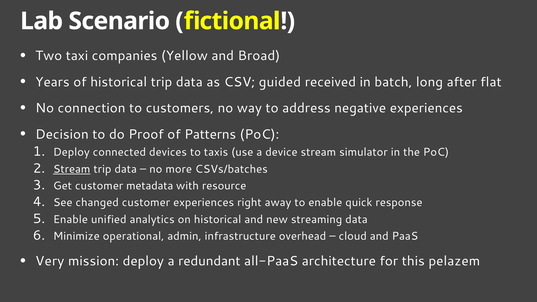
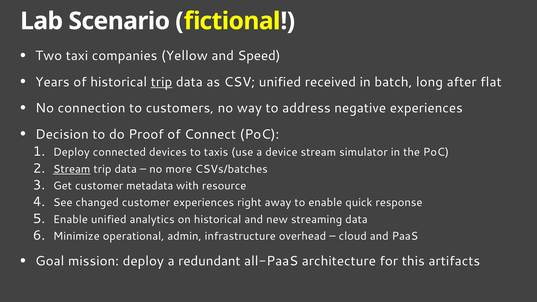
Broad: Broad -> Speed (259, 56)
trip underline: none -> present (162, 82)
CSV guided: guided -> unified (280, 82)
Patterns: Patterns -> Connect (210, 134)
Very: Very -> Goal (50, 261)
pelazem: pelazem -> artifacts (454, 261)
